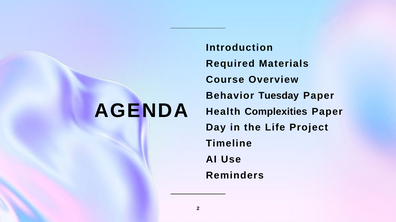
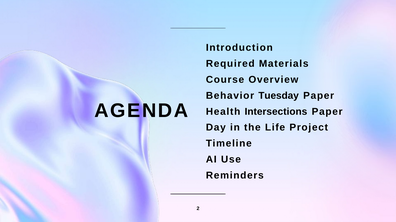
Complexities: Complexities -> Intersections (276, 112)
